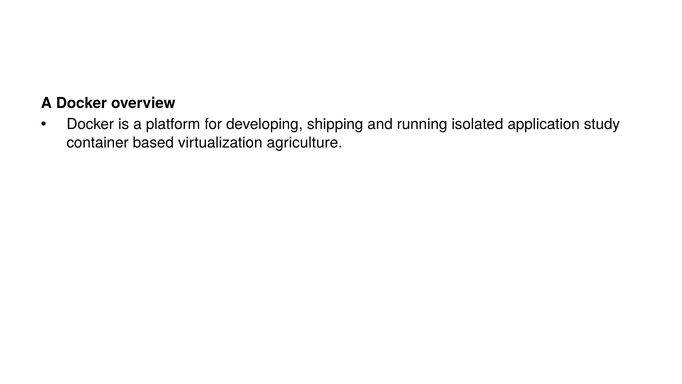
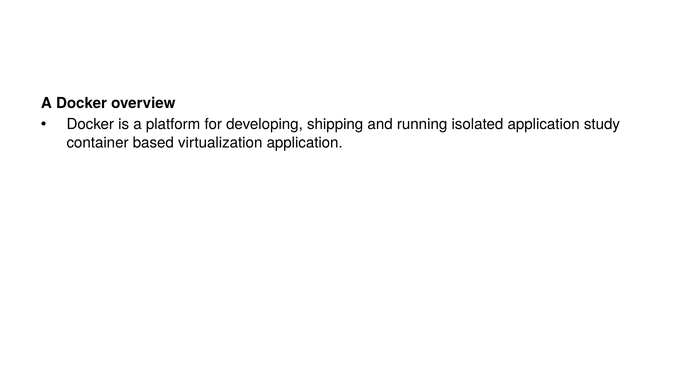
virtualization agriculture: agriculture -> application (305, 142)
